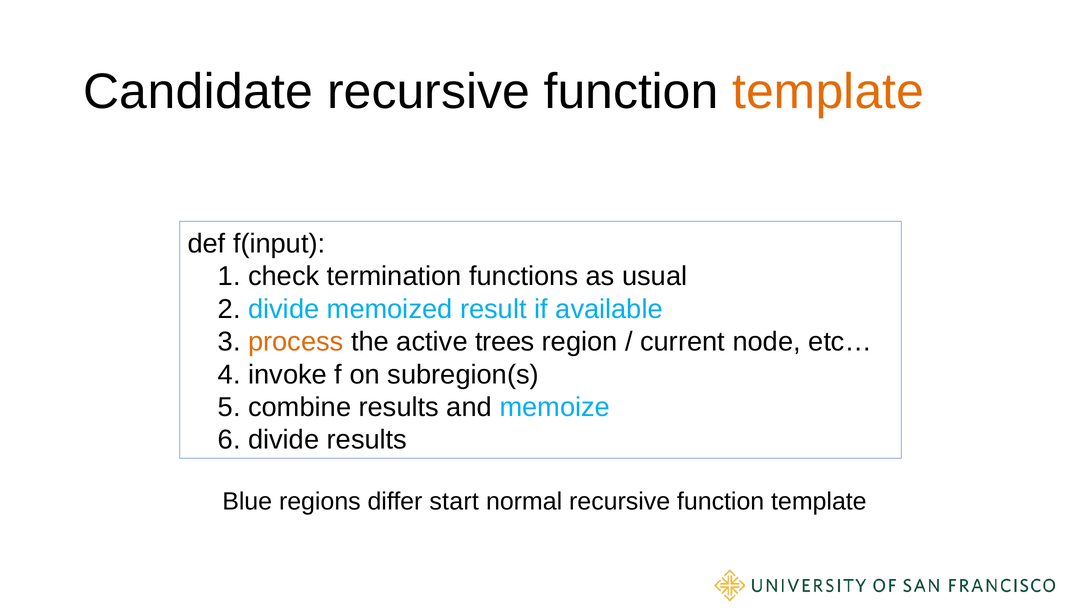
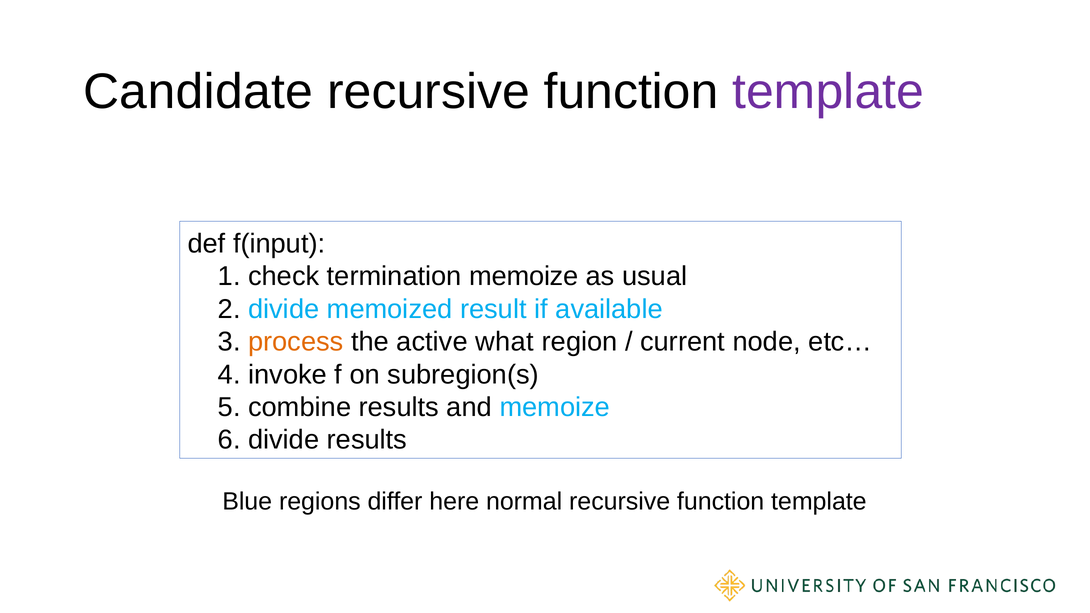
template colour: orange -> purple (828, 92)
termination functions: functions -> memoize (524, 276)
trees: trees -> what (505, 342)
start: start -> here (454, 501)
